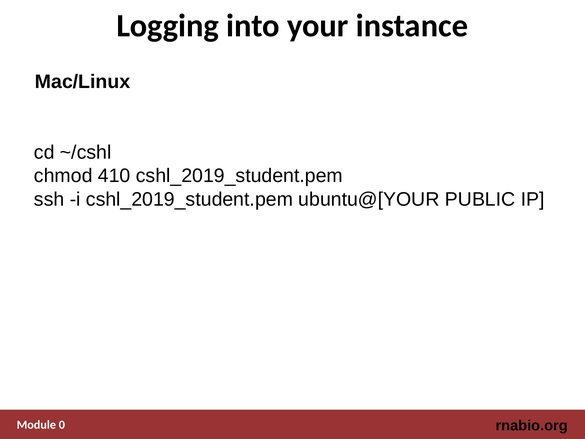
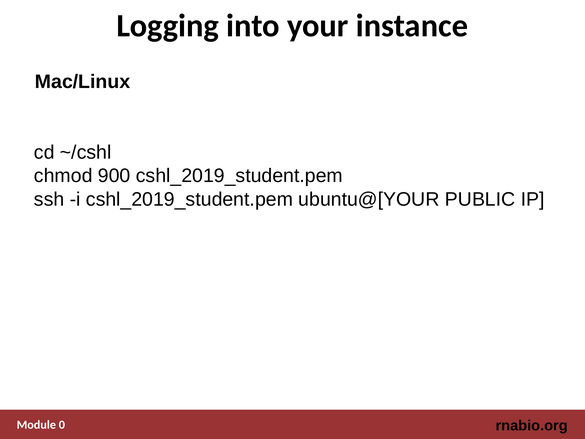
410: 410 -> 900 (114, 176)
